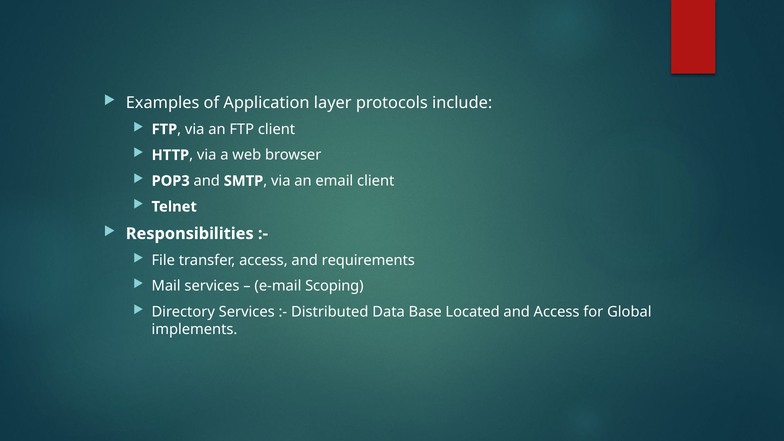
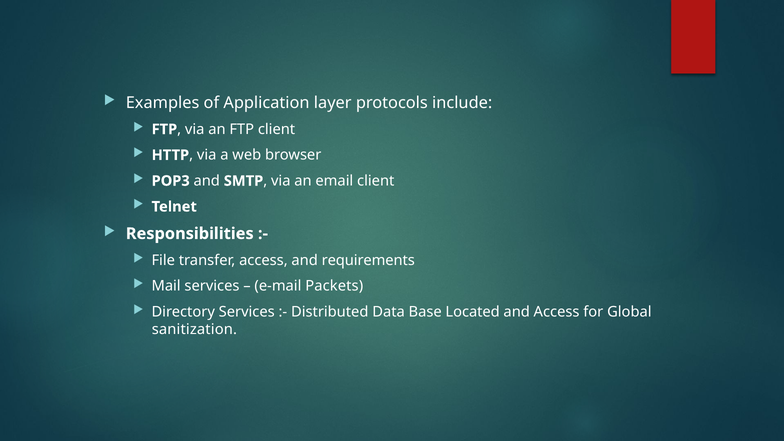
Scoping: Scoping -> Packets (334, 286)
implements: implements -> sanitization (194, 330)
